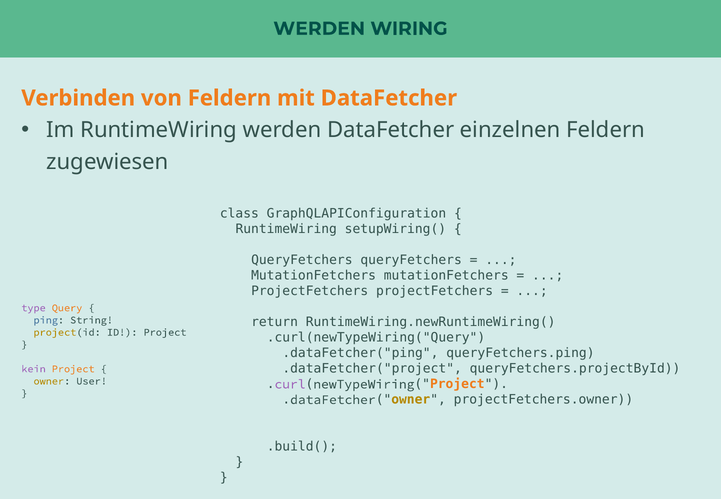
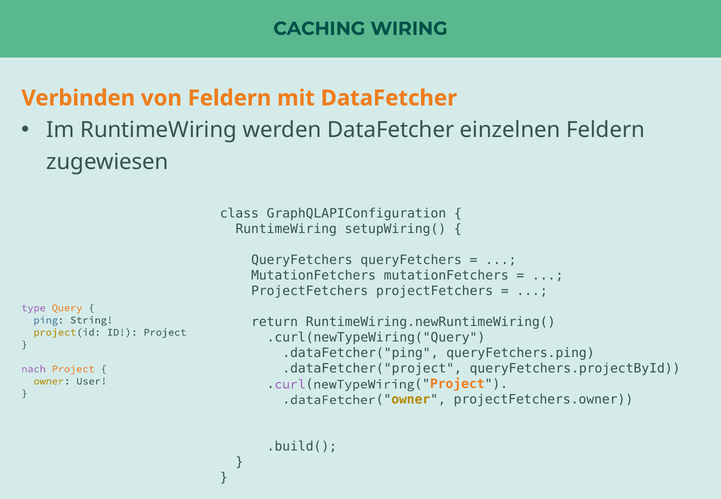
WERDEN: WERDEN -> CACHING (319, 29)
kein: kein -> nach (34, 369)
